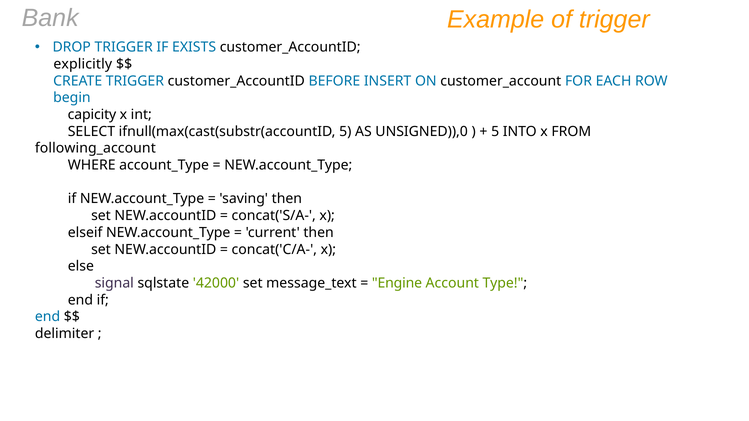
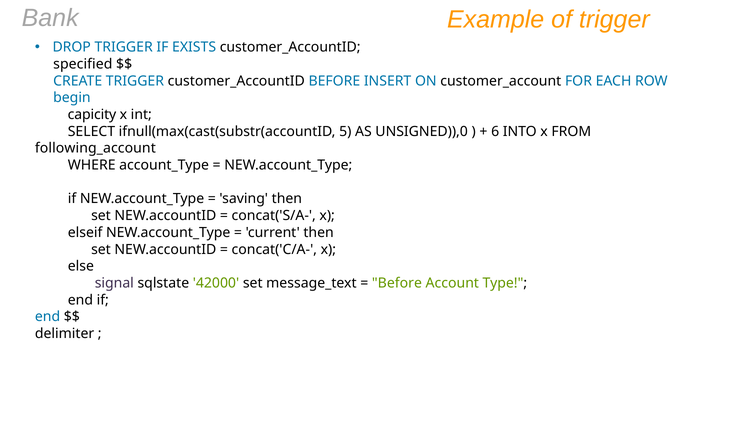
explicitly: explicitly -> specified (83, 64)
5: 5 -> 6 (495, 132)
Engine: Engine -> Before (397, 283)
